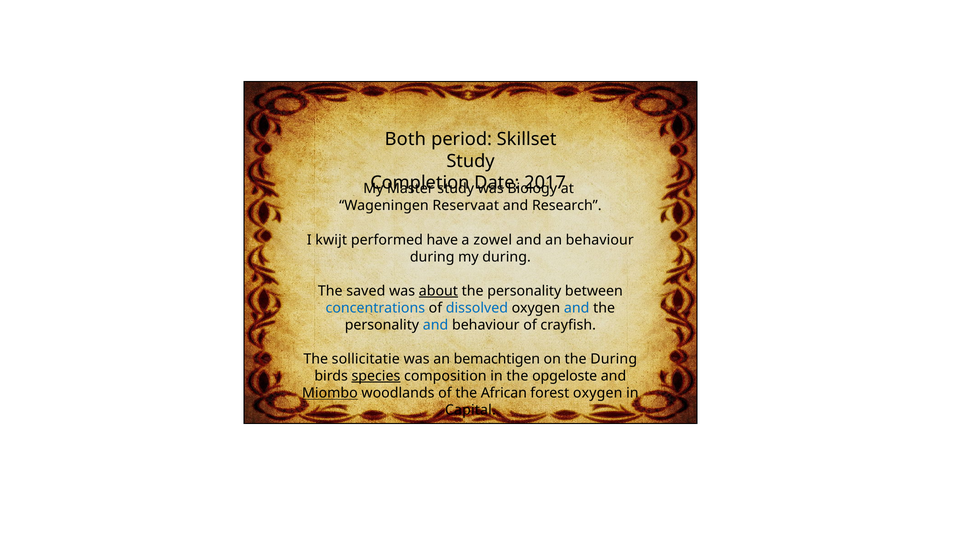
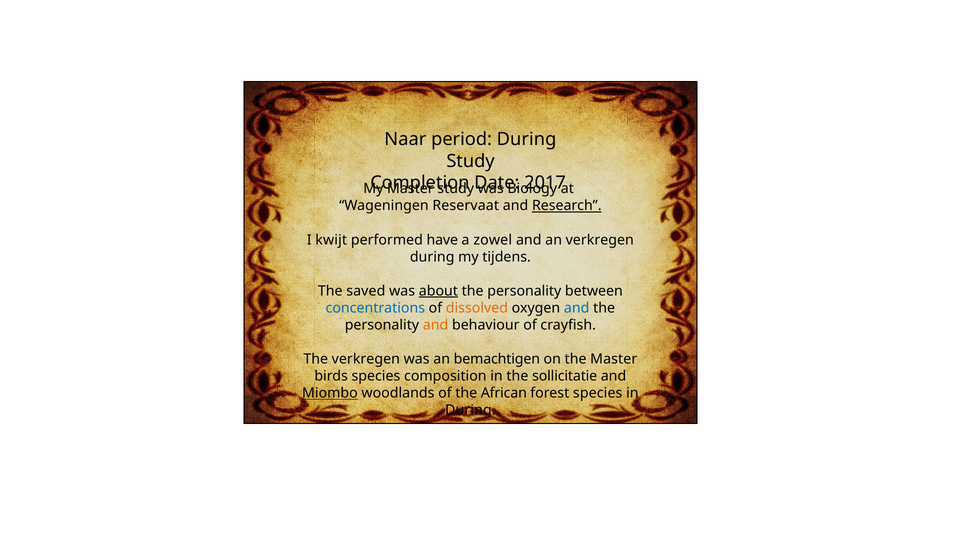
Both: Both -> Naar (405, 139)
period Skillset: Skillset -> During (527, 139)
Research underline: none -> present (567, 206)
an behaviour: behaviour -> verkregen (600, 240)
my during: during -> tijdens (507, 257)
dissolved colour: blue -> orange (477, 308)
and colour: blue -> orange (436, 325)
The sollicitatie: sollicitatie -> verkregen (366, 359)
the During: During -> Master (614, 359)
species underline: present -> none (376, 376)
opgeloste: opgeloste -> sollicitatie (565, 376)
forest oxygen: oxygen -> species (598, 393)
Capital: Capital -> During (470, 410)
